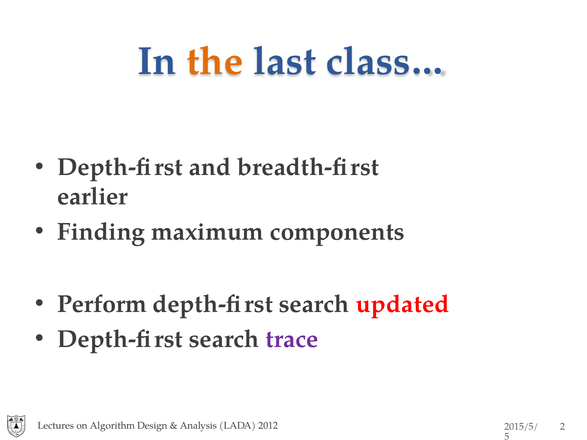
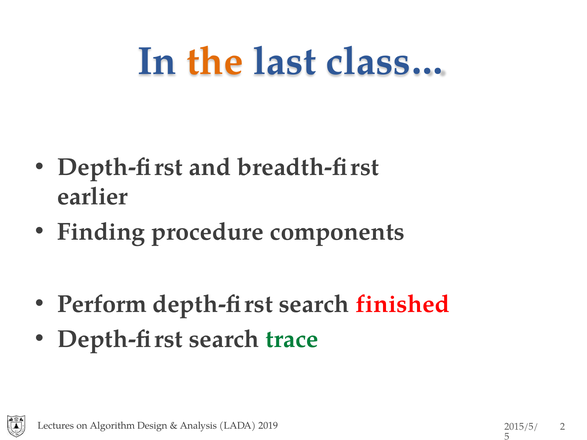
maximum: maximum -> procedure (207, 232)
updated: updated -> finished (403, 304)
trace colour: purple -> green (292, 339)
2012: 2012 -> 2019 (268, 426)
